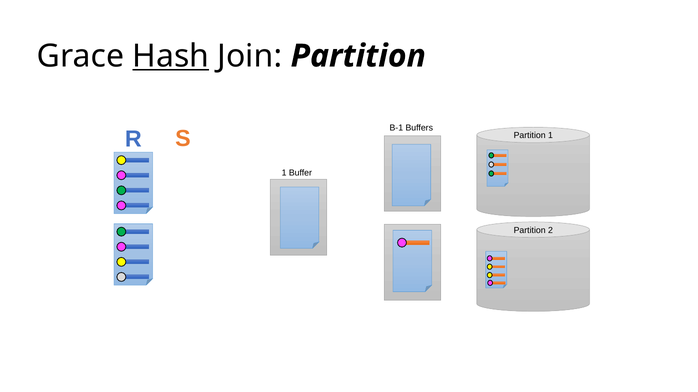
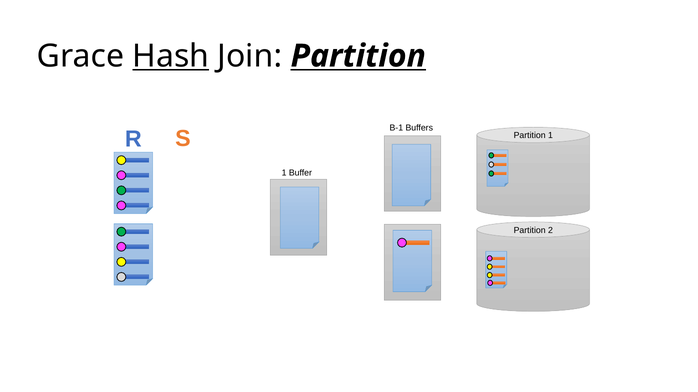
Partition underline: none -> present (358, 56)
